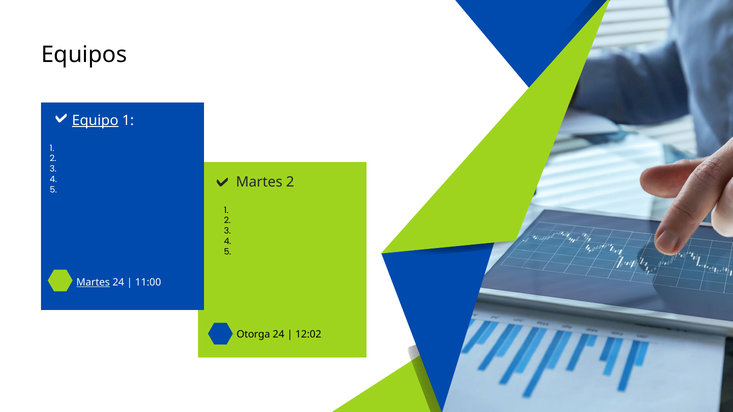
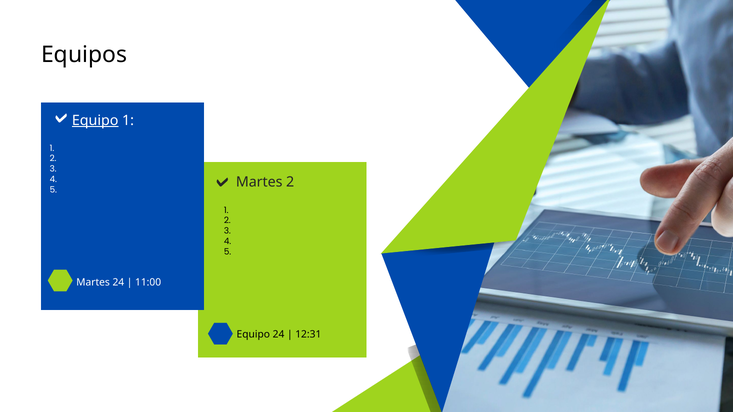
Martes underline: present -> none (93, 283)
Otorga: Otorga -> Equipo (253, 335)
12:02: 12:02 -> 12:31 (308, 335)
